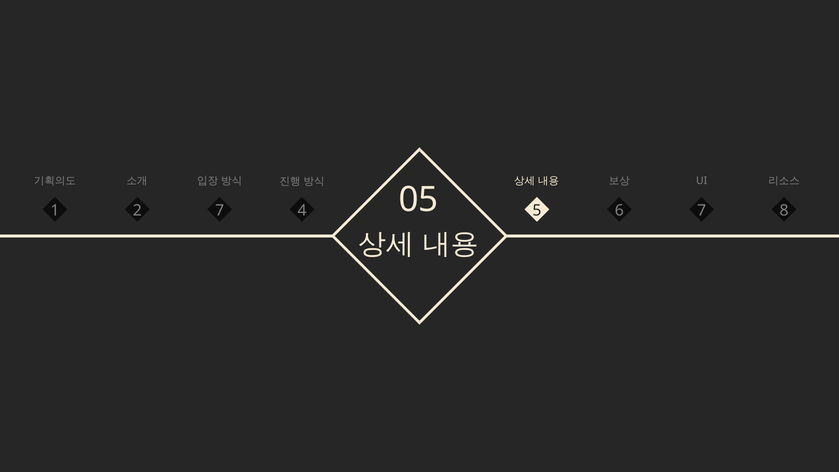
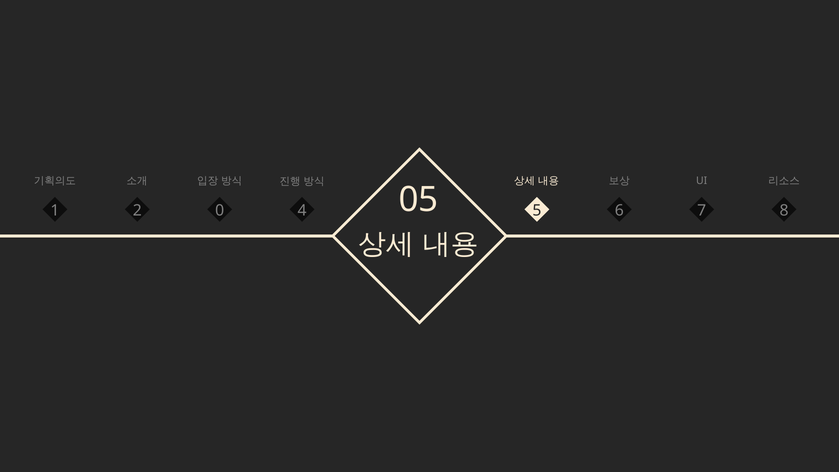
2 7: 7 -> 0 (220, 210)
